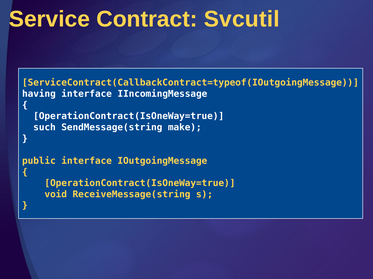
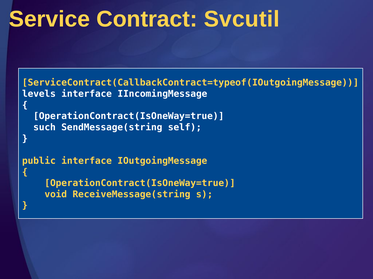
having: having -> levels (39, 94)
make: make -> self (185, 128)
